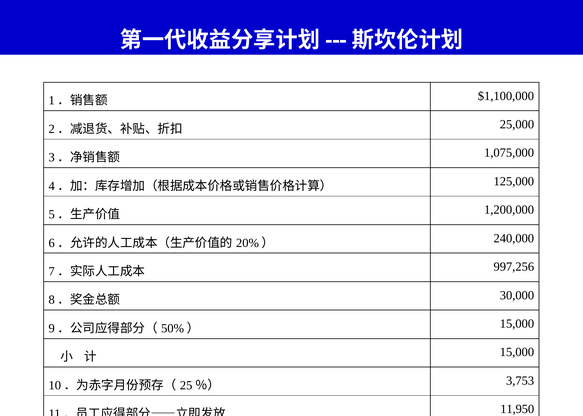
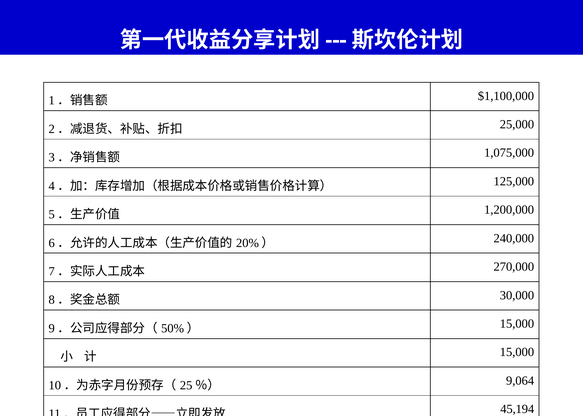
997,256: 997,256 -> 270,000 (514, 267)
3,753: 3,753 -> 9,064 (520, 381)
11,950: 11,950 -> 45,194 (517, 410)
